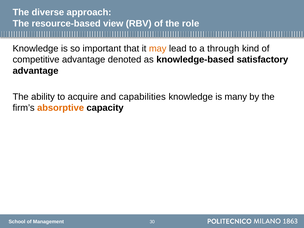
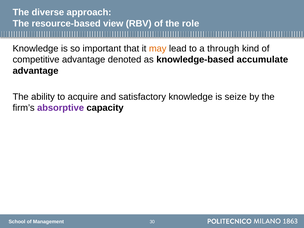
satisfactory: satisfactory -> accumulate (262, 60)
capabilities: capabilities -> satisfactory (142, 97)
many: many -> seize (236, 97)
absorptive colour: orange -> purple (61, 108)
